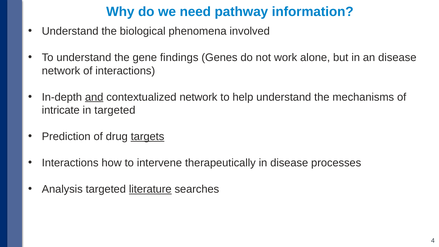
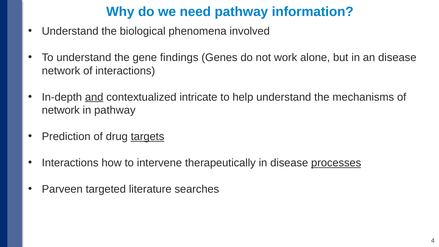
contextualized network: network -> intricate (198, 97)
intricate: intricate -> network (61, 110)
in targeted: targeted -> pathway (115, 110)
processes underline: none -> present (336, 163)
Analysis: Analysis -> Parveen (62, 189)
literature underline: present -> none (150, 189)
